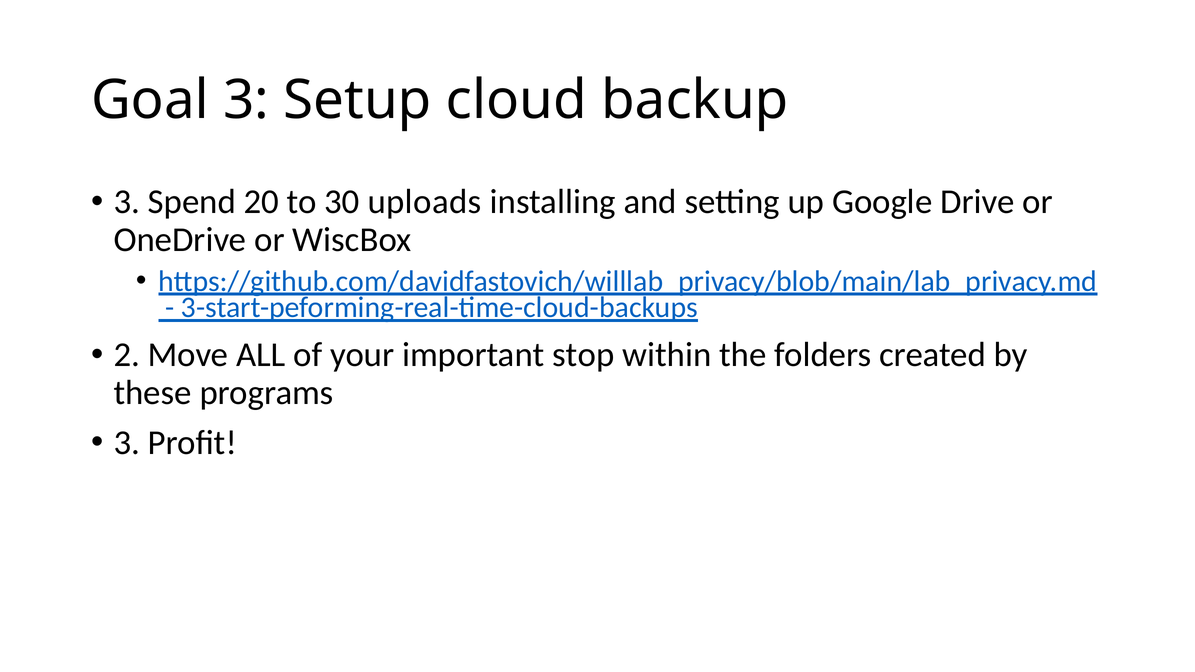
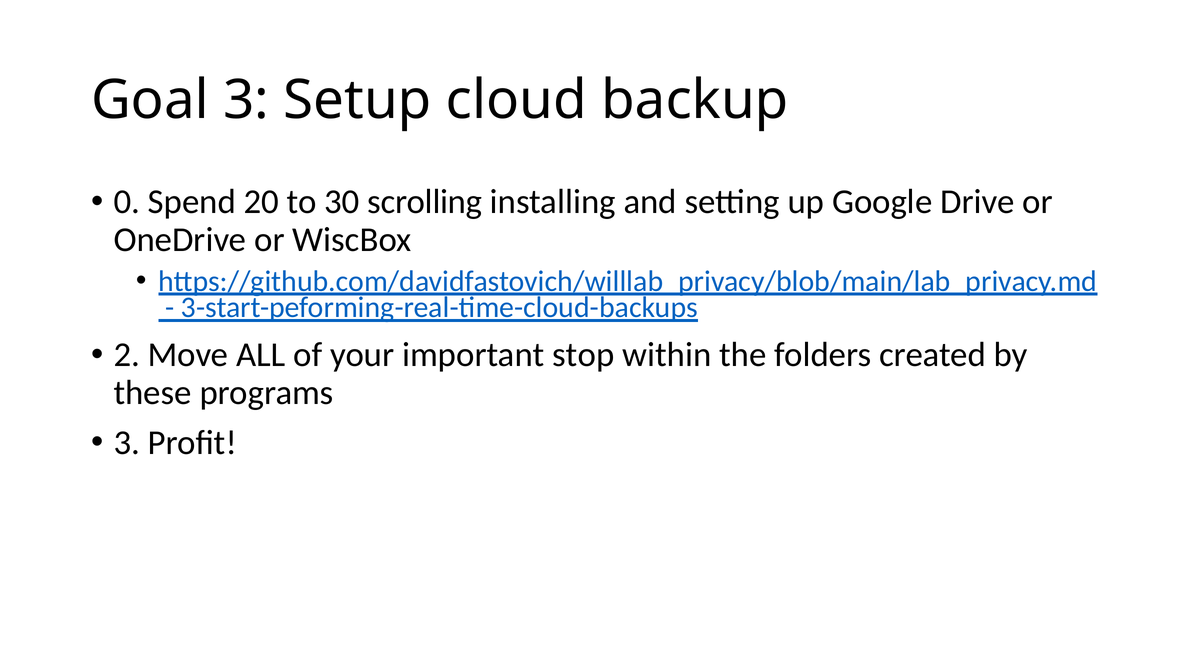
3: 3 -> 0 (127, 202)
uploads: uploads -> scrolling (425, 202)
